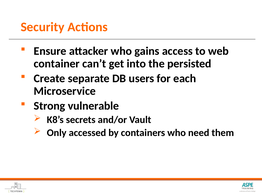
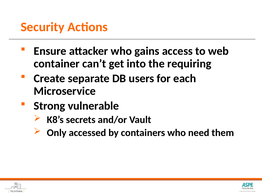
persisted: persisted -> requiring (189, 64)
